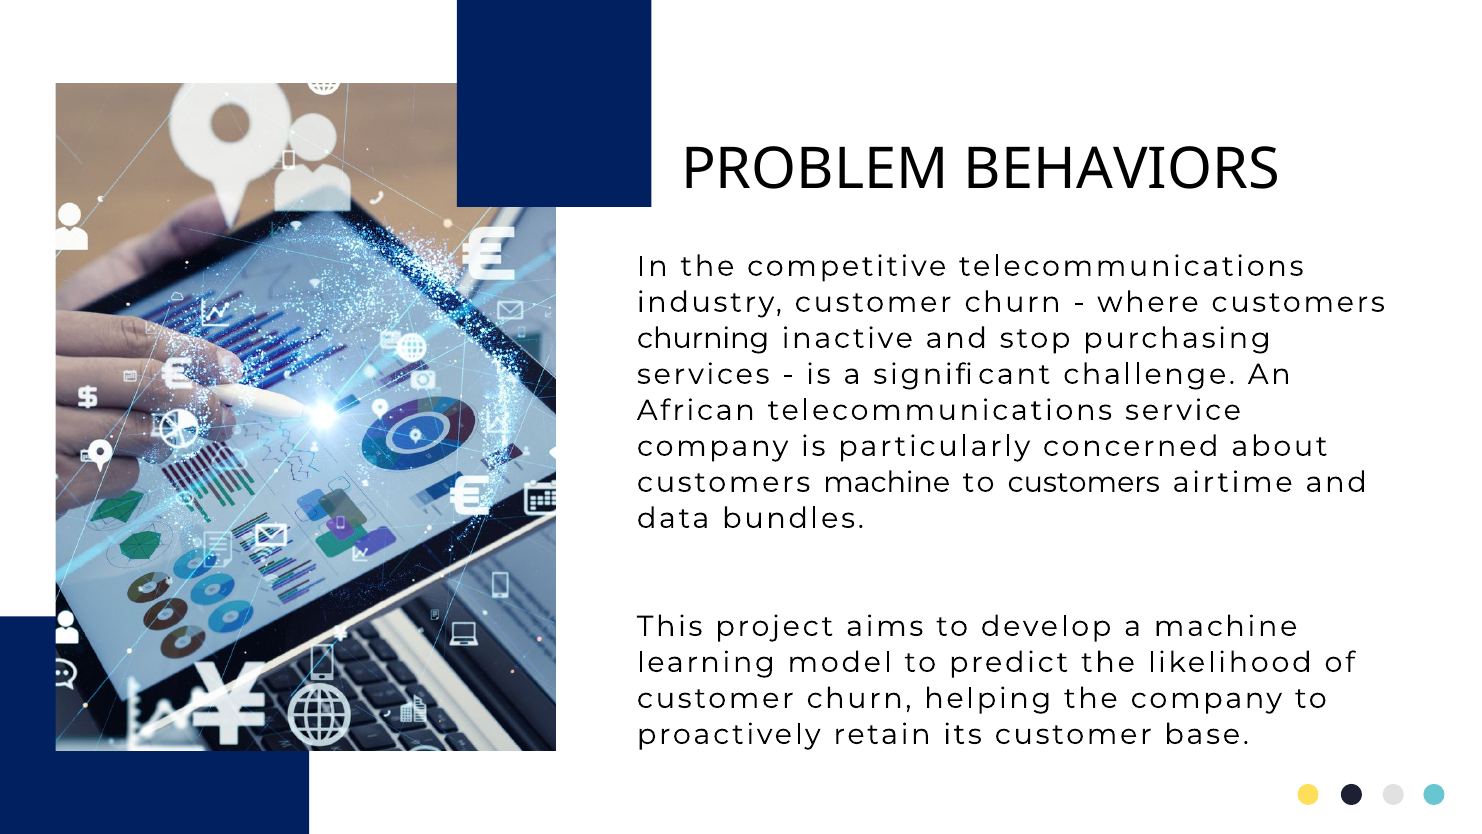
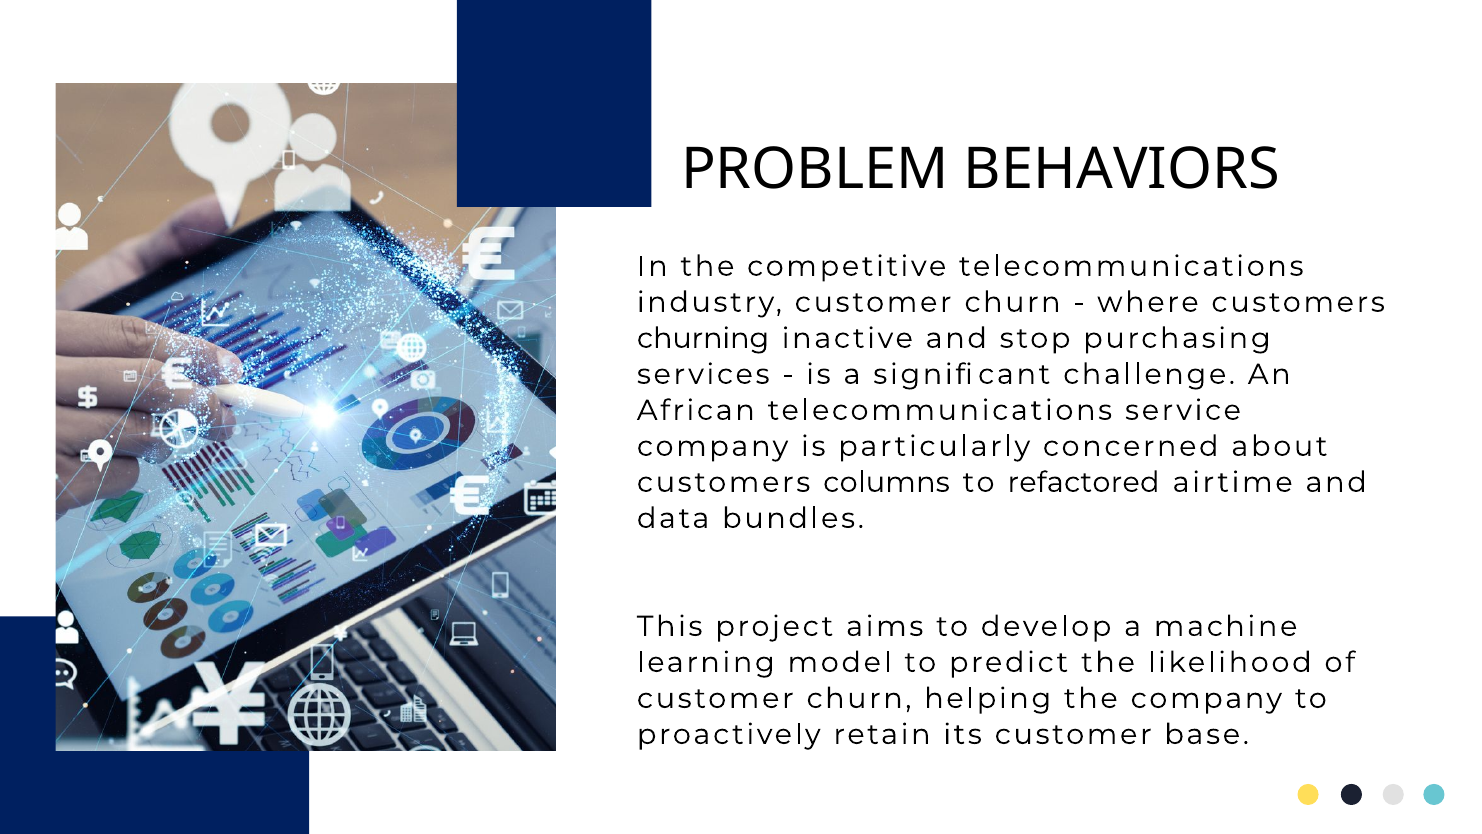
customers machine: machine -> columns (886, 482)
to customers: customers -> refactored (1084, 482)
